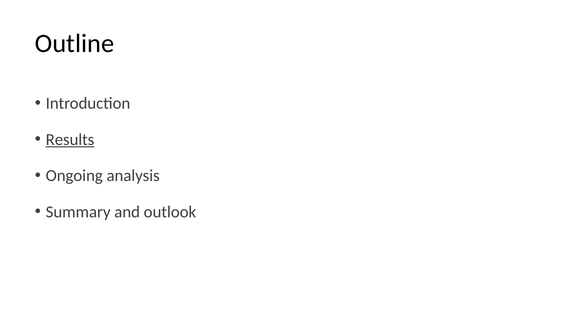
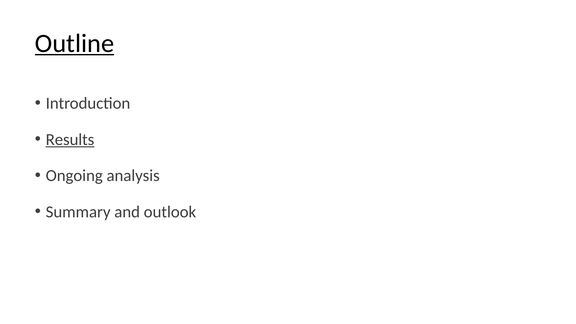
Outline underline: none -> present (75, 43)
